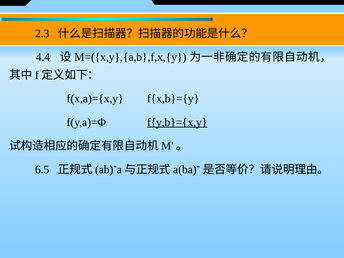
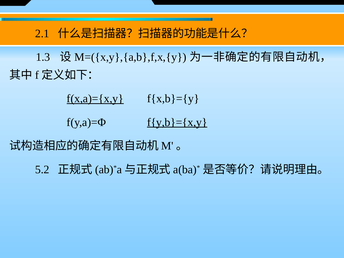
2.3: 2.3 -> 2.1 (42, 34)
4.4: 4.4 -> 1.3 (43, 57)
f(x,a)={x,y underline: none -> present (95, 99)
6.5: 6.5 -> 5.2 (42, 169)
